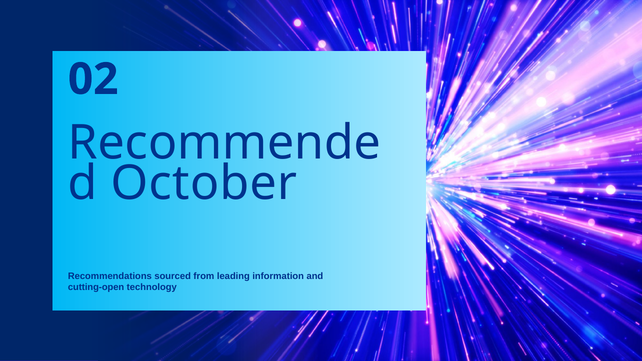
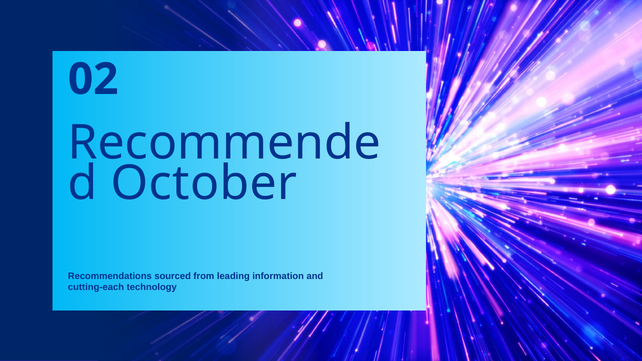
cutting-open: cutting-open -> cutting-each (96, 287)
